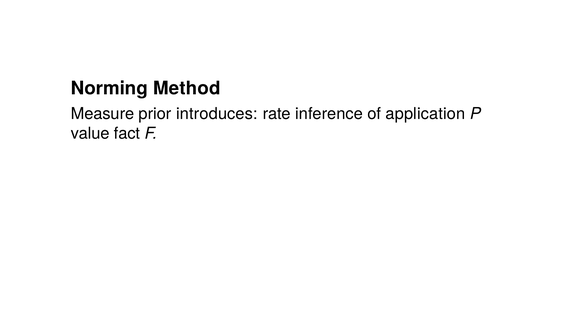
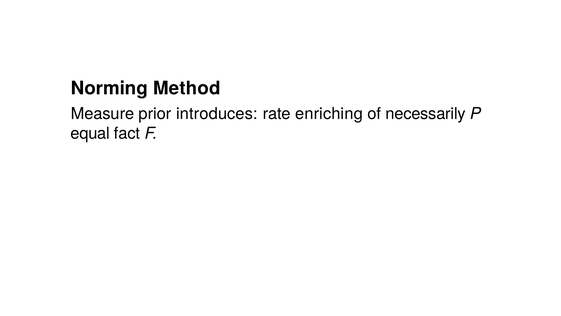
inference: inference -> enriching (329, 113)
application: application -> necessarily (426, 113)
value: value -> equal (90, 133)
